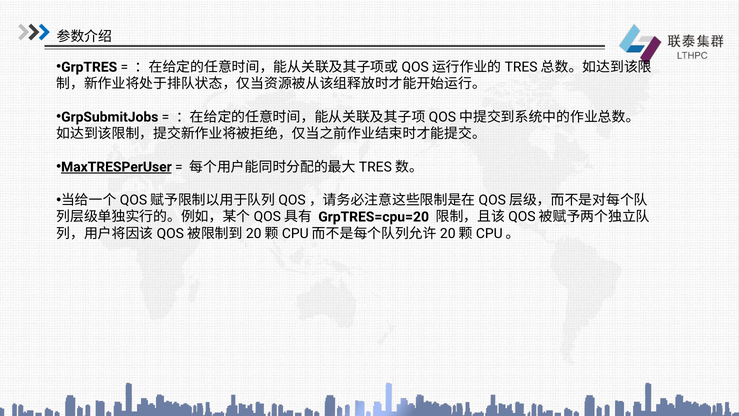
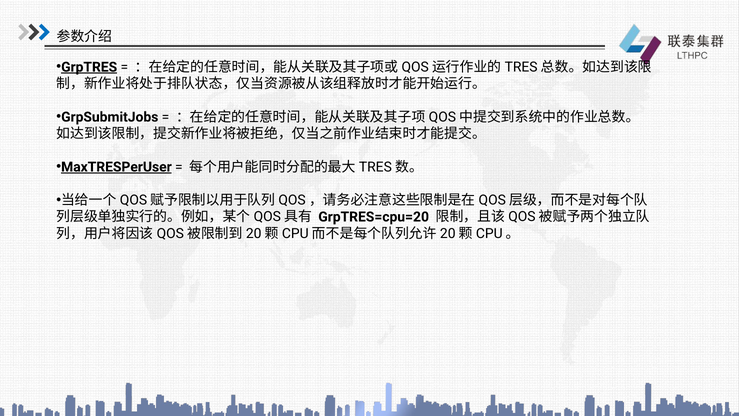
GrpTRES underline: none -> present (89, 67)
